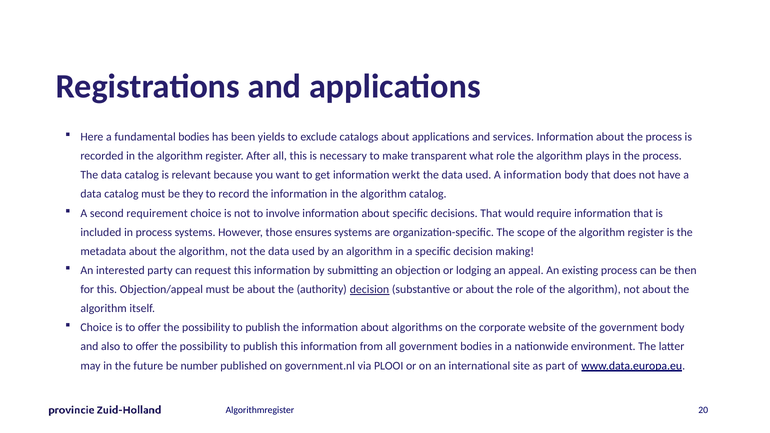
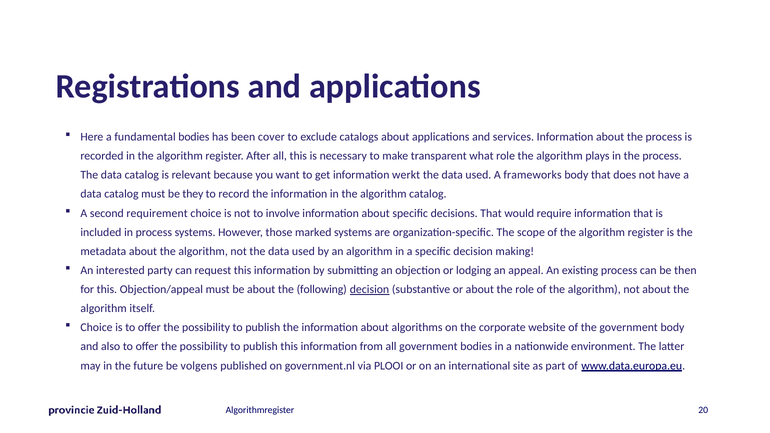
yields: yields -> cover (271, 137)
A information: information -> frameworks (533, 175)
ensures: ensures -> marked (313, 232)
authority: authority -> following (322, 289)
number: number -> volgens (199, 366)
